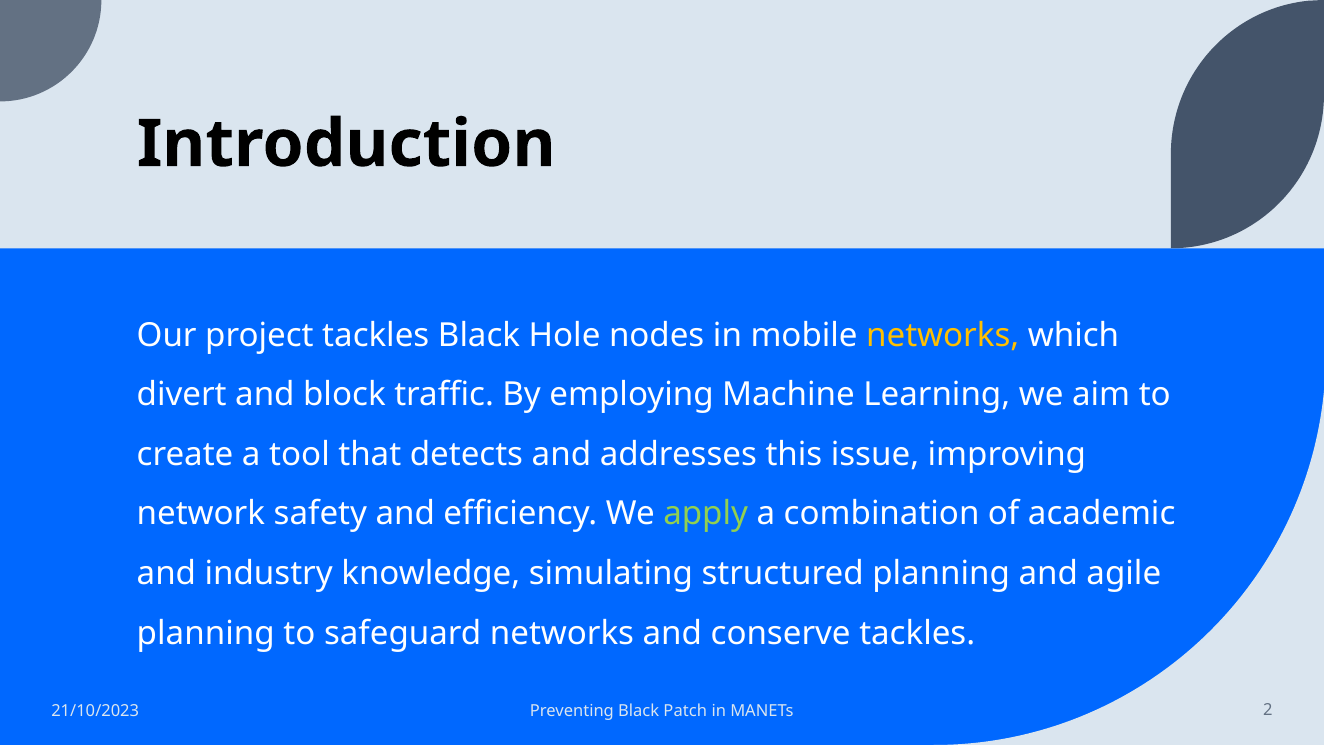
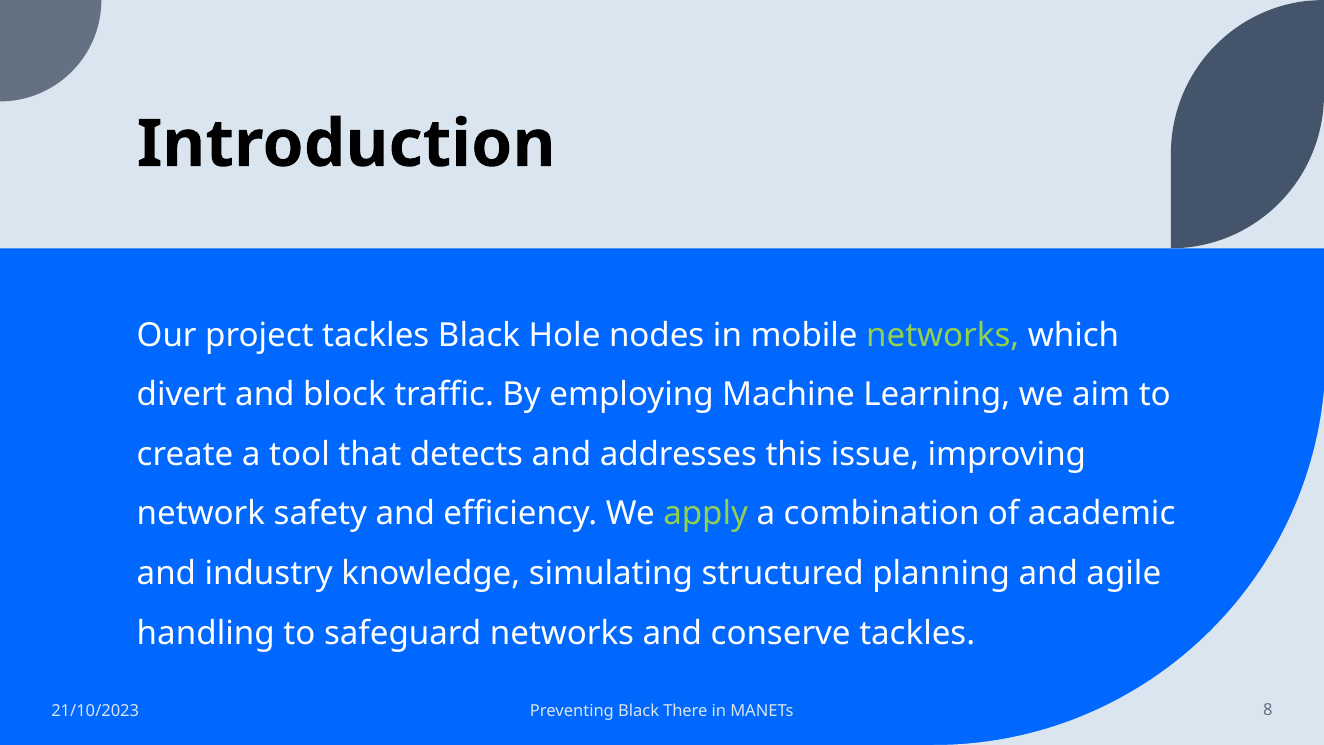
networks colour: yellow -> light green (943, 335)
planning: planning -> handling (206, 633)
Patch: Patch -> There (685, 711)
2: 2 -> 8 (1268, 710)
